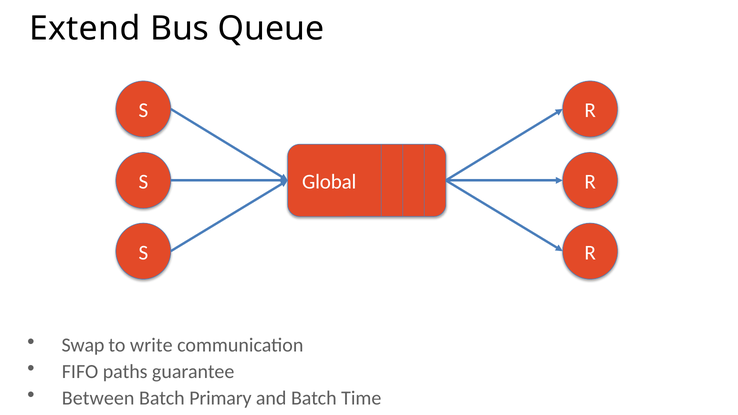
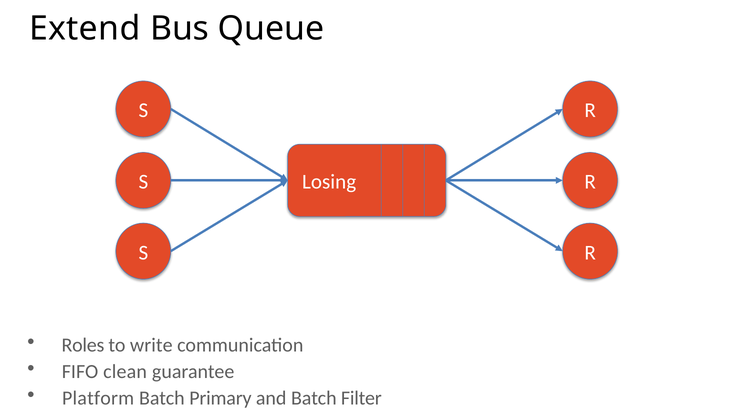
Global: Global -> Losing (329, 182)
Swap: Swap -> Roles (83, 345)
paths: paths -> clean (125, 372)
Between: Between -> Platform (98, 398)
Time: Time -> Filter (361, 398)
